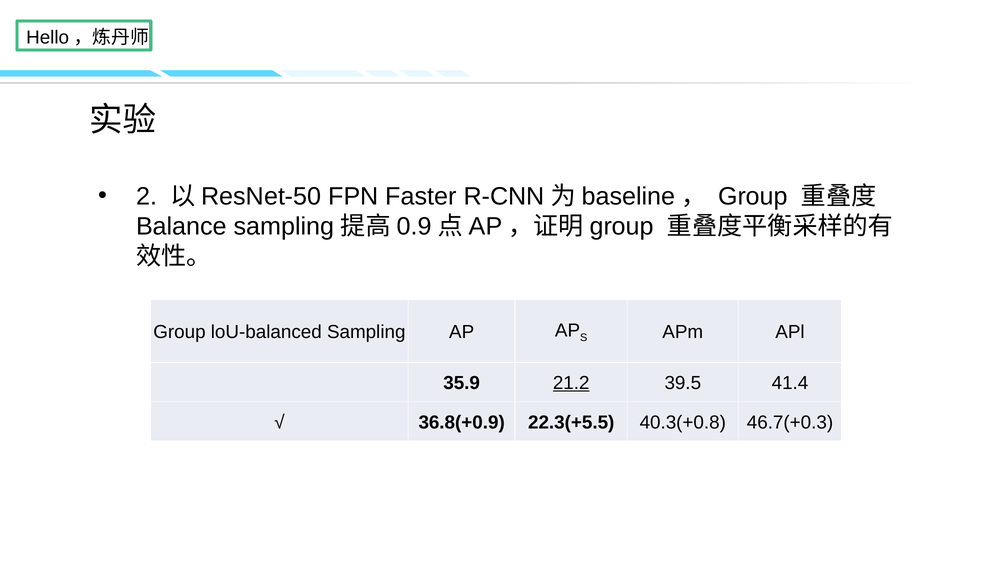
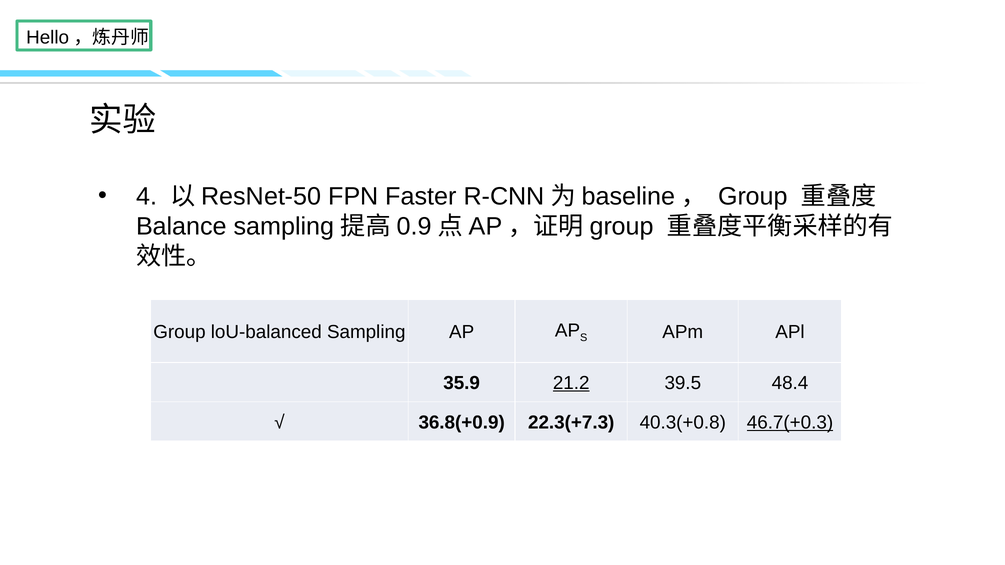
2: 2 -> 4 (147, 196)
41.4: 41.4 -> 48.4 (790, 383)
22.3(+5.5: 22.3(+5.5 -> 22.3(+7.3 (571, 423)
46.7(+0.3 underline: none -> present (790, 423)
